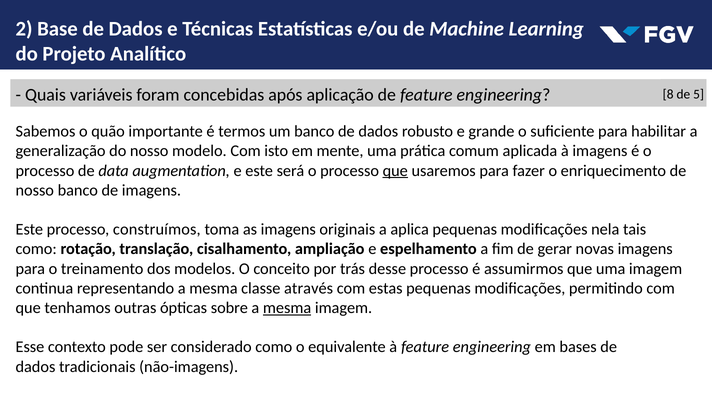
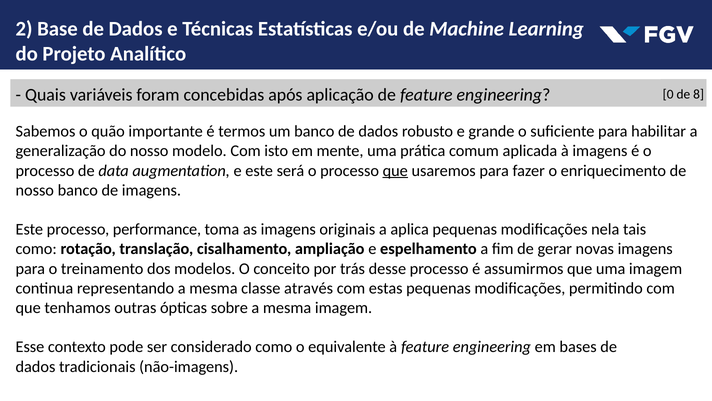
8: 8 -> 0 (668, 94)
5: 5 -> 8 (699, 94)
construímos: construímos -> performance (157, 229)
mesma underline: present -> none (287, 307)
